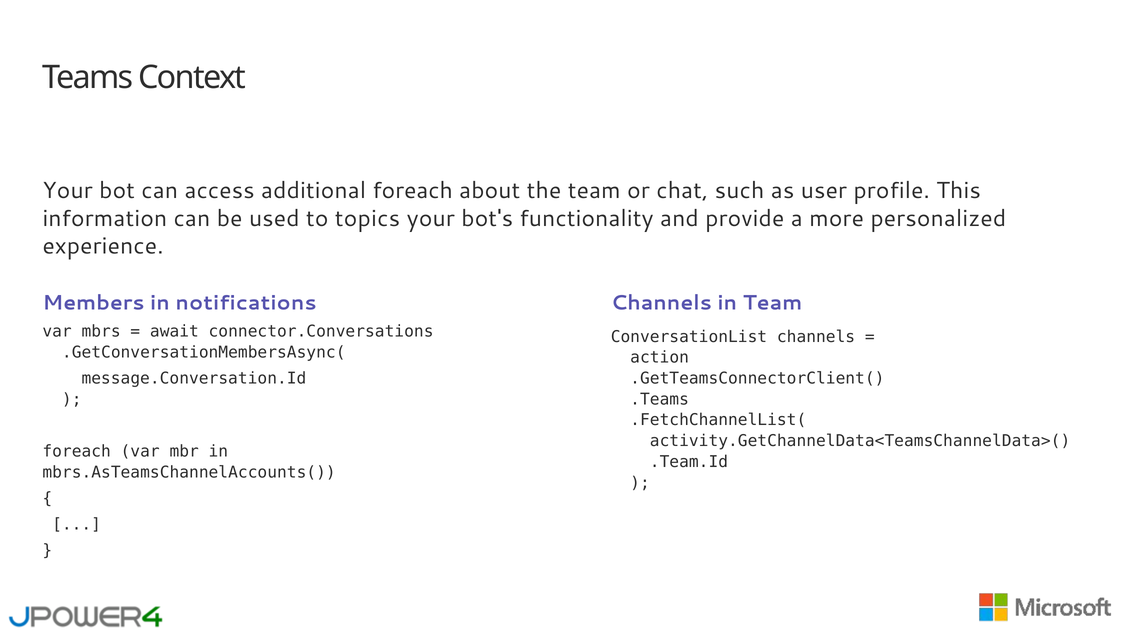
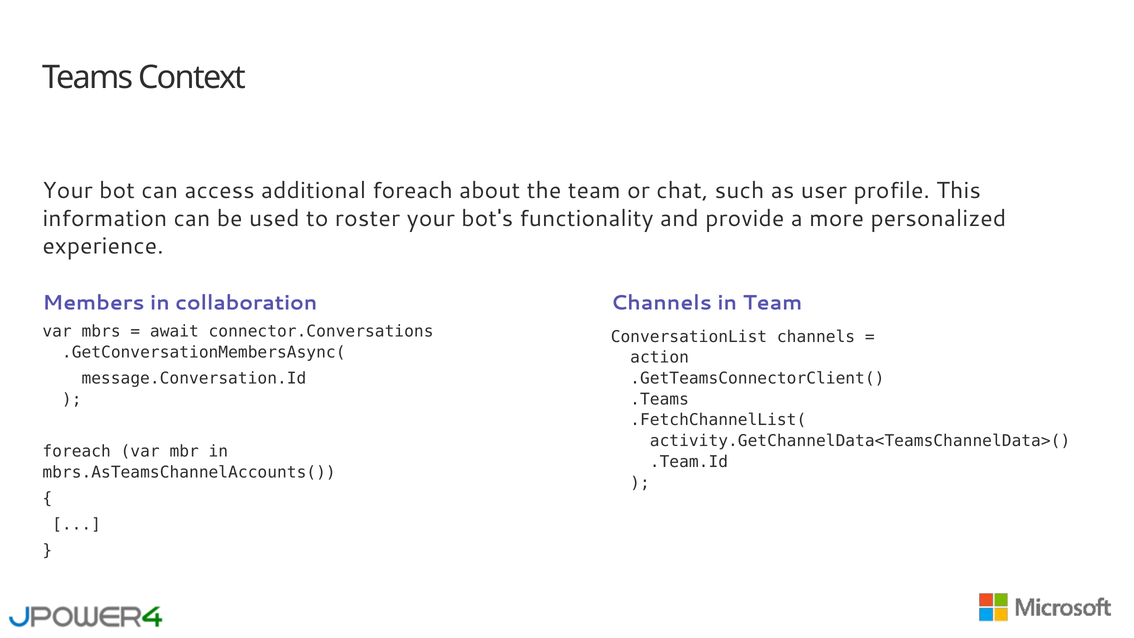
topics: topics -> roster (367, 218)
notifications: notifications -> collaboration (246, 303)
